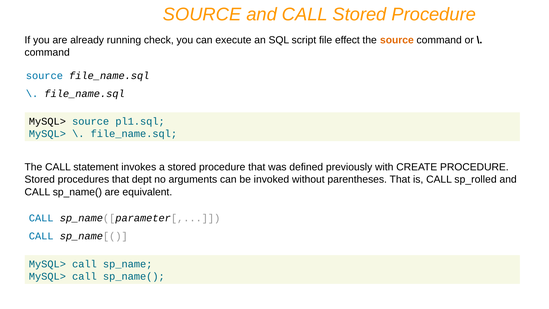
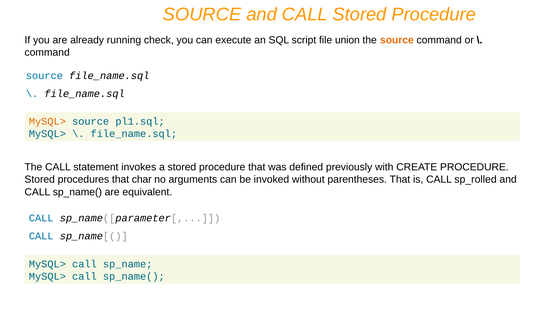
effect: effect -> union (347, 40)
MySQL> colour: black -> orange (47, 121)
dept: dept -> char (142, 179)
